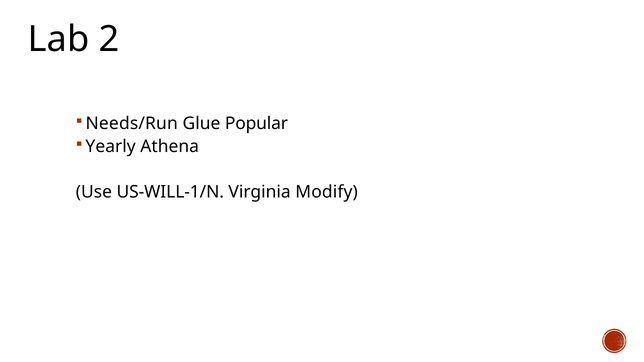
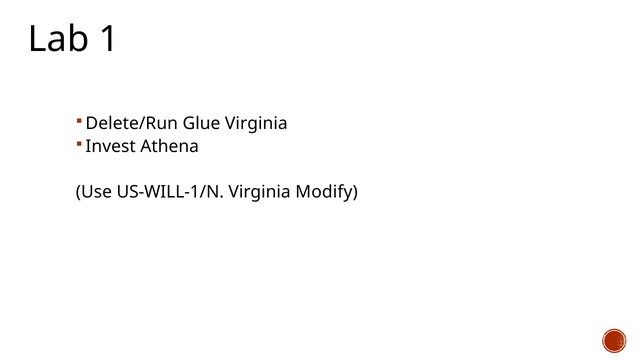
2: 2 -> 1 (109, 39)
Needs/Run: Needs/Run -> Delete/Run (132, 124)
Glue Popular: Popular -> Virginia (256, 124)
Yearly: Yearly -> Invest (111, 147)
